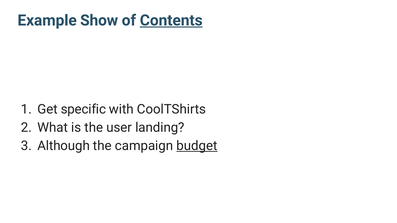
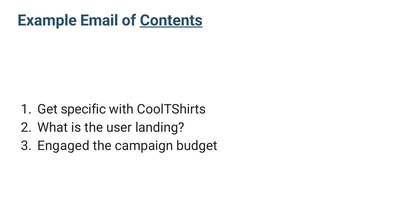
Show: Show -> Email (99, 20)
Although: Although -> Engaged (63, 146)
budget underline: present -> none (197, 146)
